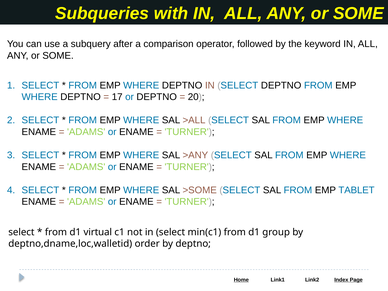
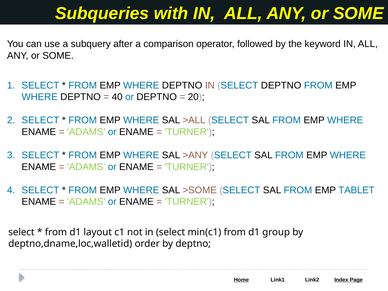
17: 17 -> 40 (117, 97)
virtual: virtual -> layout (98, 232)
